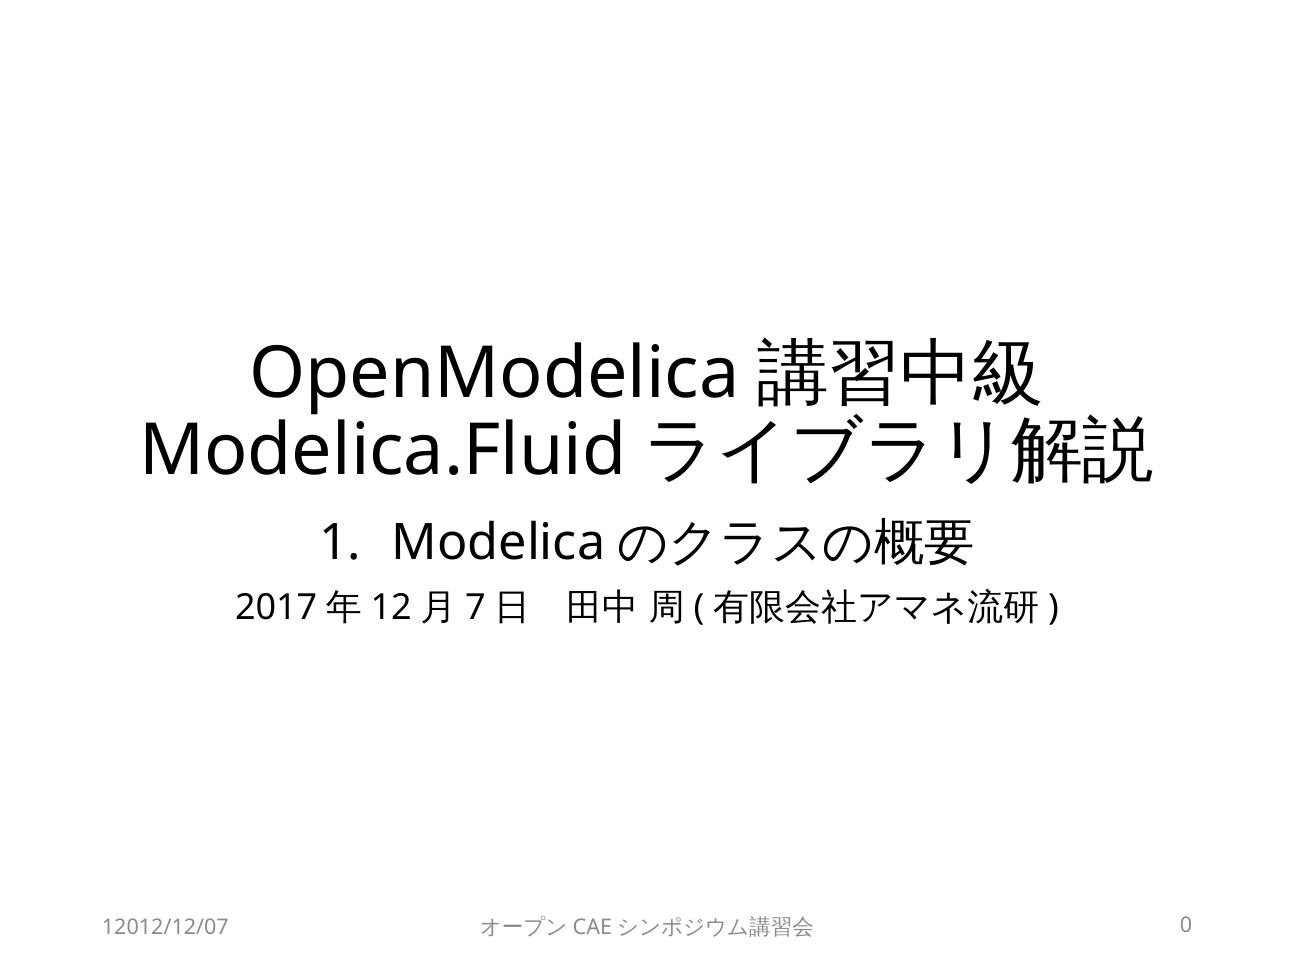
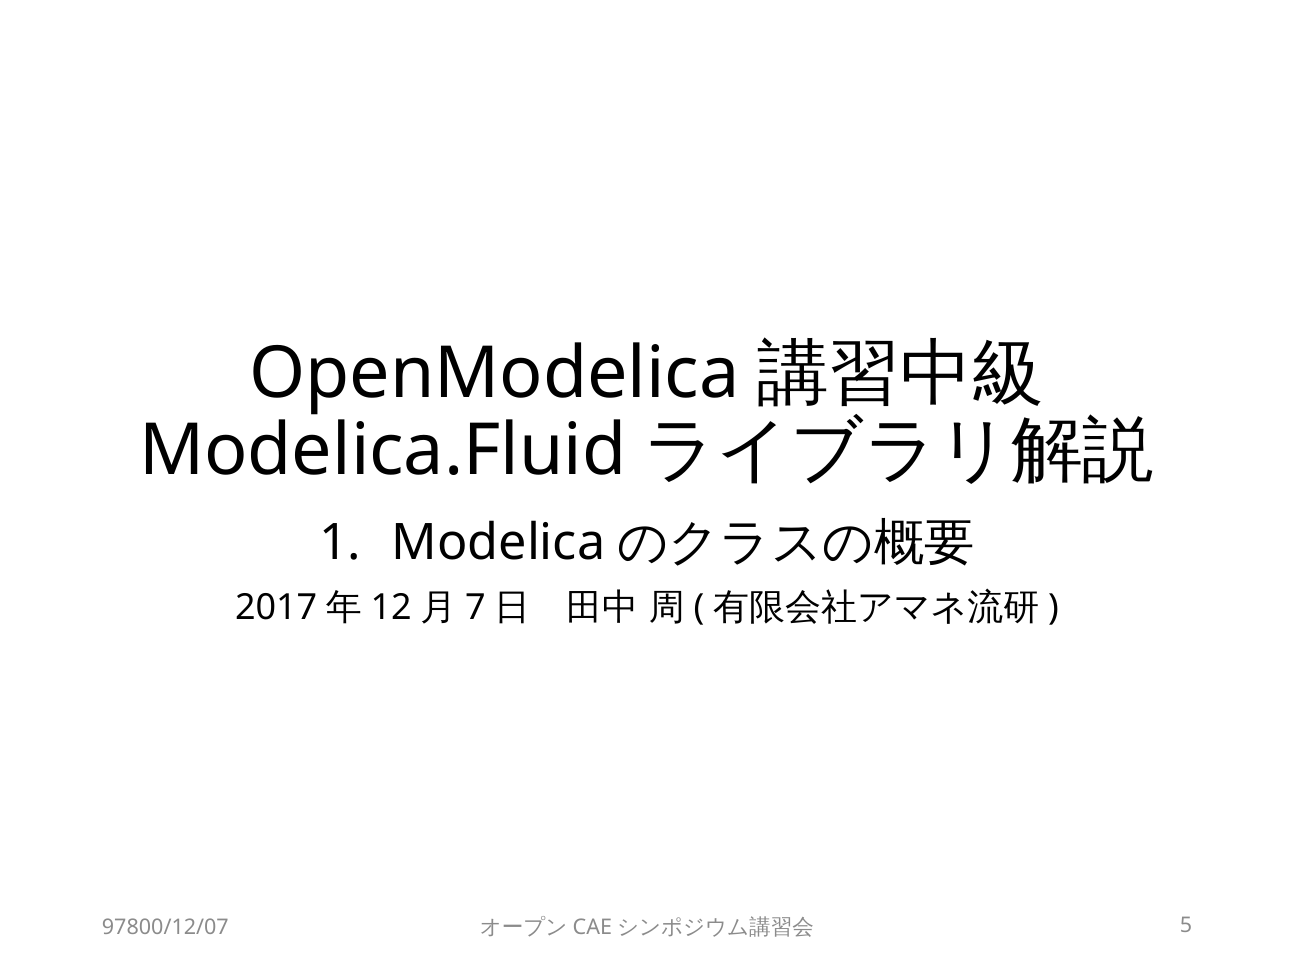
12012/12/07: 12012/12/07 -> 97800/12/07 (165, 927)
0: 0 -> 5 (1186, 925)
